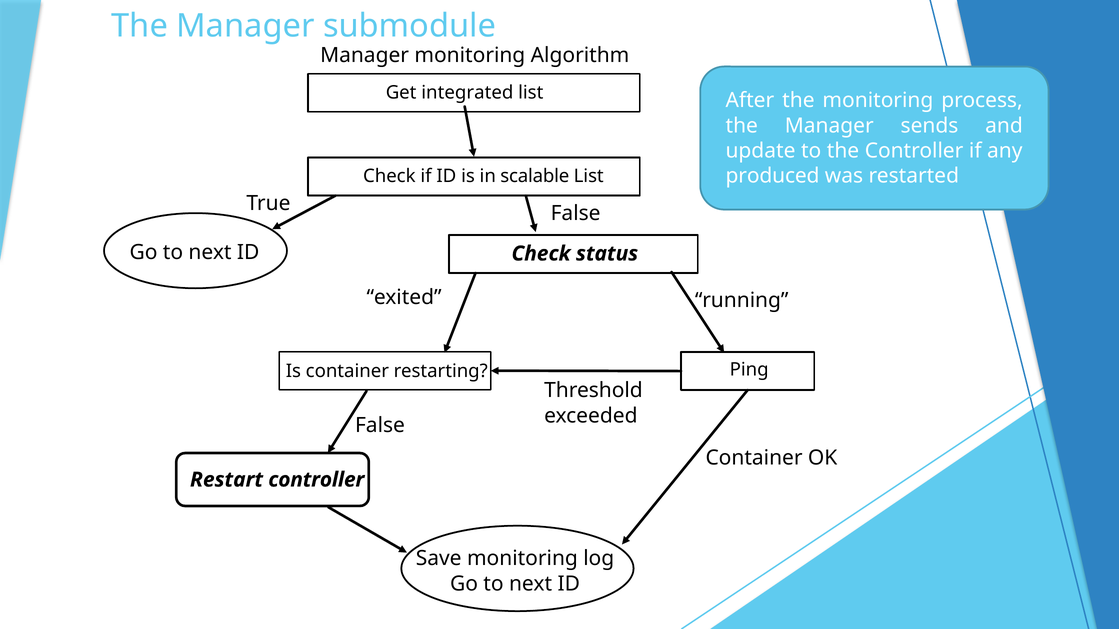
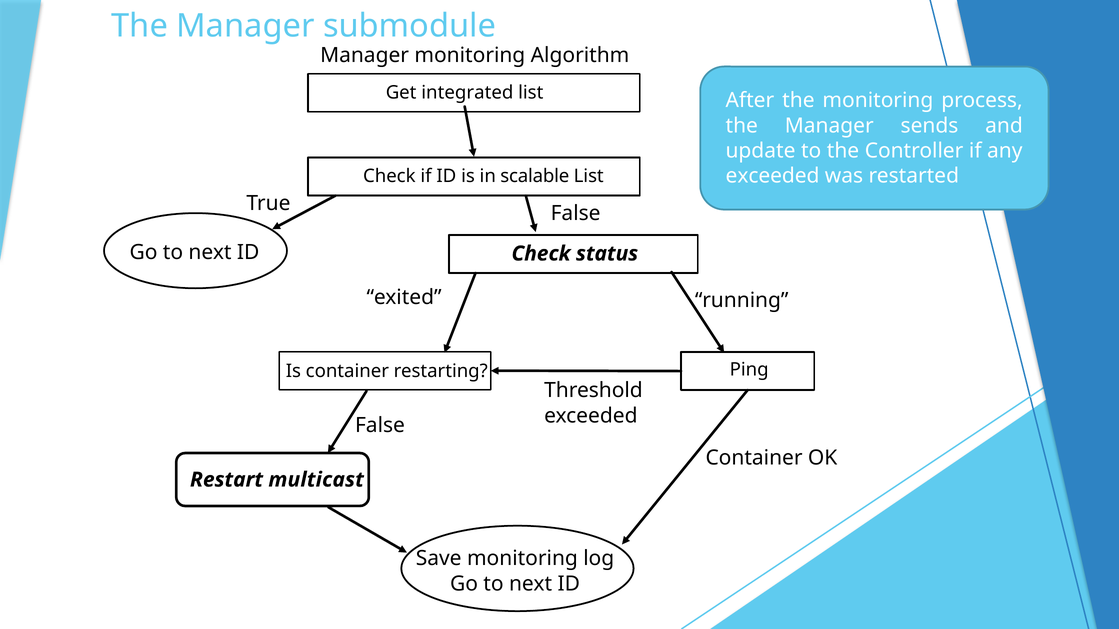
produced: produced -> exceeded (773, 176)
Restart controller: controller -> multicast (316, 480)
